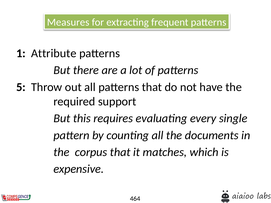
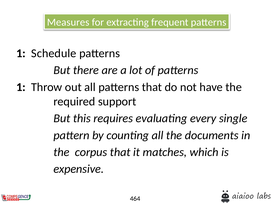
Attribute: Attribute -> Schedule (54, 53)
5: 5 -> 1 (21, 87)
